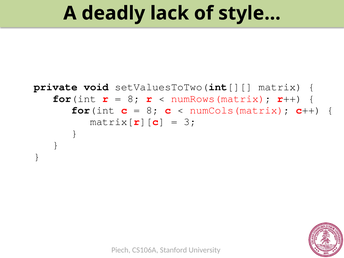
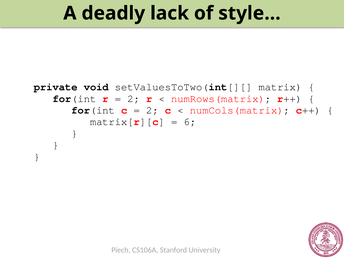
8: 8 -> 2 (134, 99)
8: 8 -> 2 (152, 110)
3: 3 -> 6 (190, 122)
